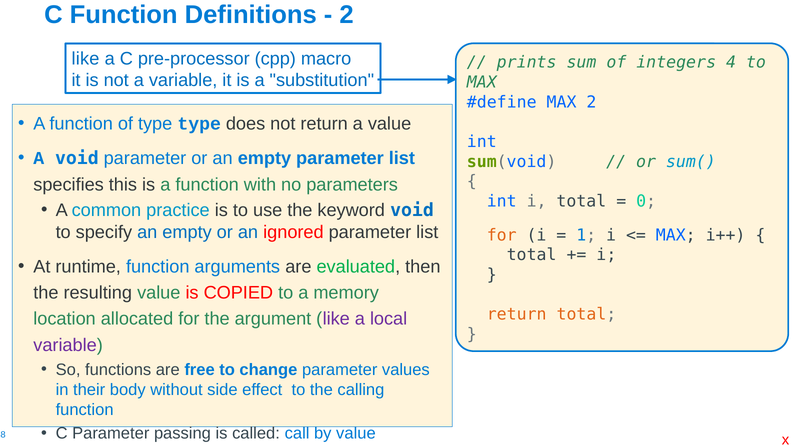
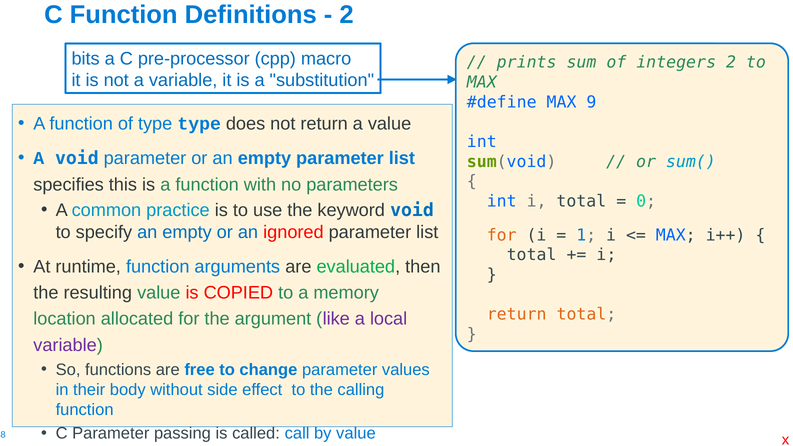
like: like -> bits (86, 59)
integers 4: 4 -> 2 (731, 63)
MAX 2: 2 -> 9 (591, 102)
